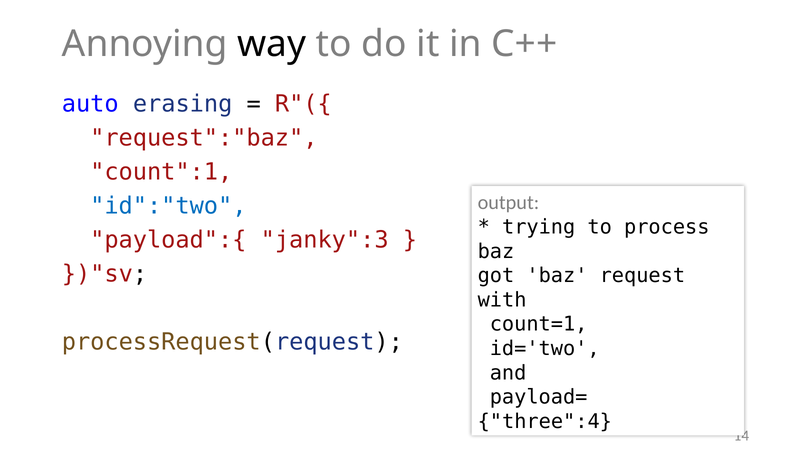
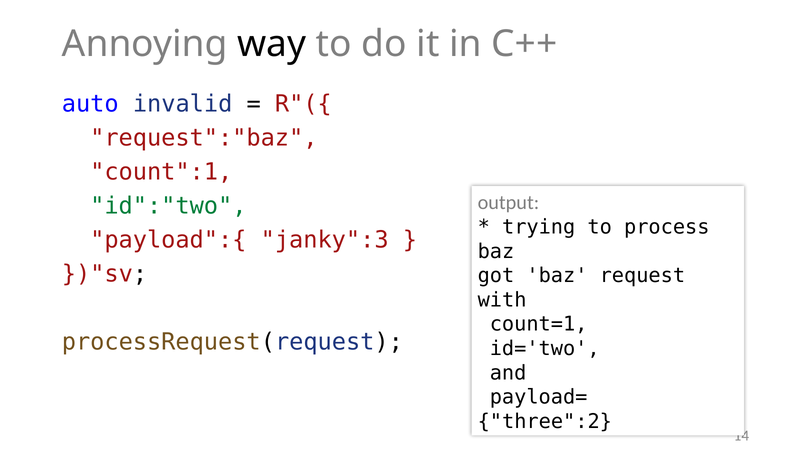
erasing: erasing -> invalid (183, 104)
id":"two colour: blue -> green (168, 206)
three":4: three":4 -> three":2 (545, 422)
